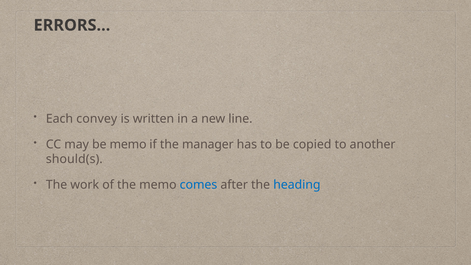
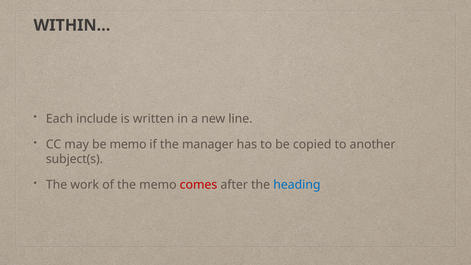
ERRORS…: ERRORS… -> WITHIN… (72, 25)
convey: convey -> include (97, 119)
should(s: should(s -> subject(s (74, 159)
comes colour: blue -> red (198, 185)
